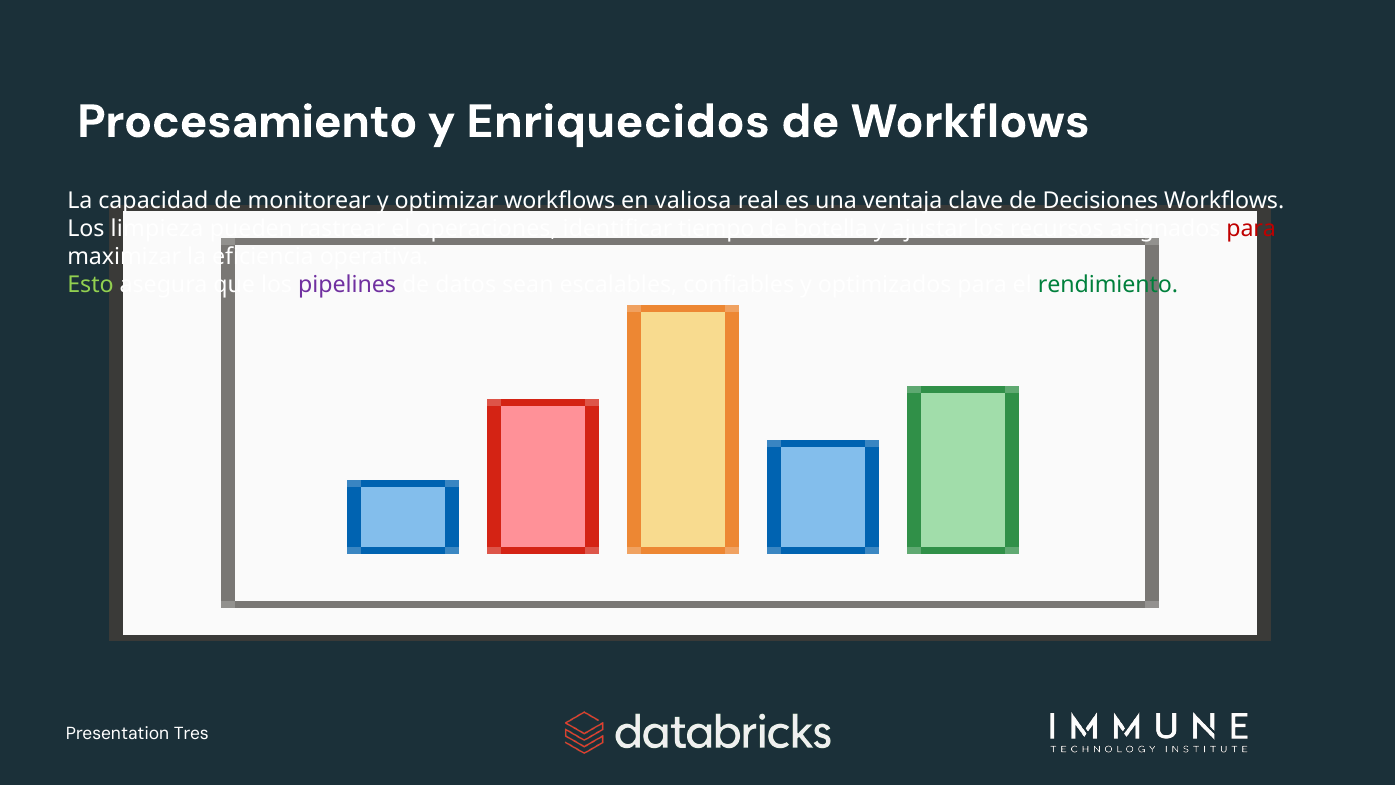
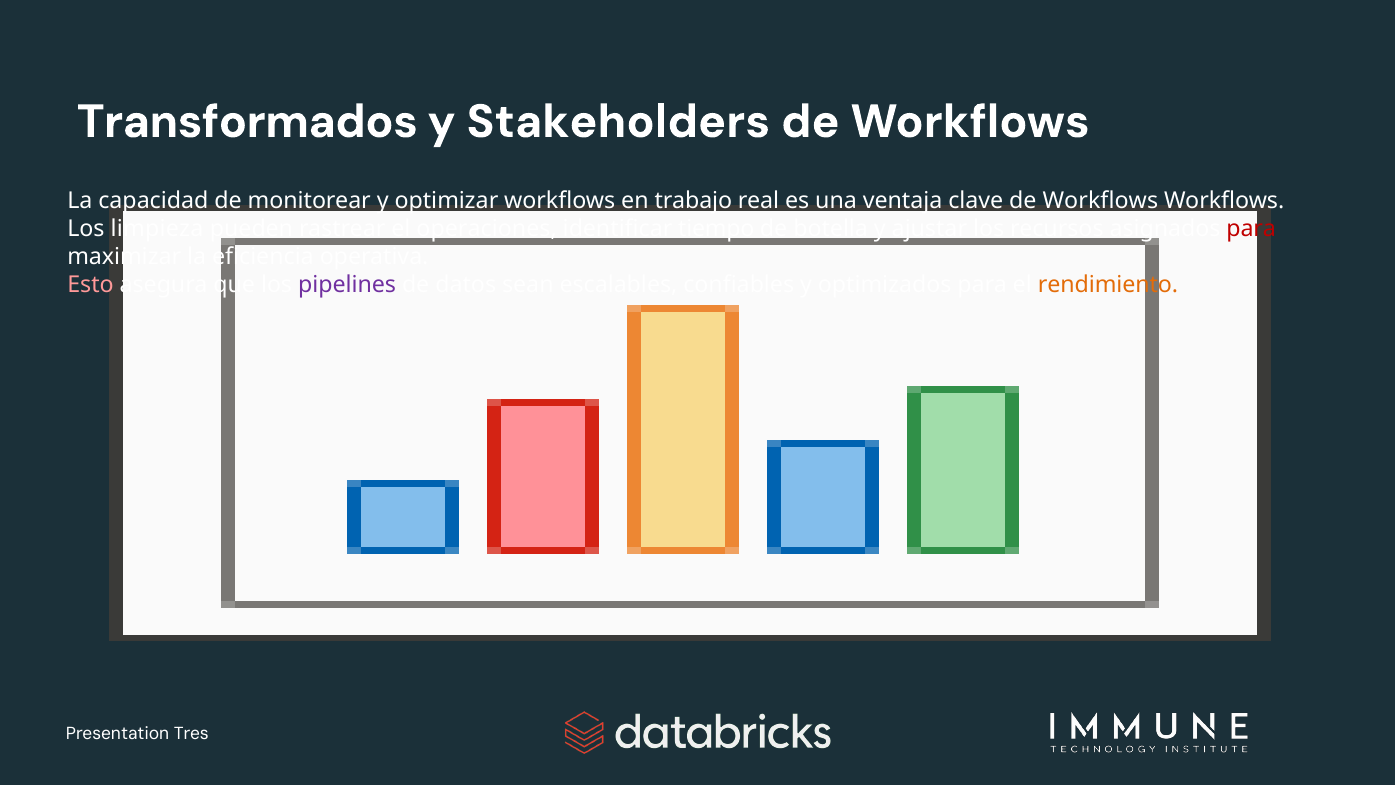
Procesamiento: Procesamiento -> Transformados (247, 122)
Enriquecidos: Enriquecidos -> Stakeholders (618, 122)
valiosa: valiosa -> trabajo (693, 201)
clave de Decisiones: Decisiones -> Workflows (1100, 201)
Esto colour: light green -> pink (91, 285)
rendimiento colour: green -> orange (1108, 285)
